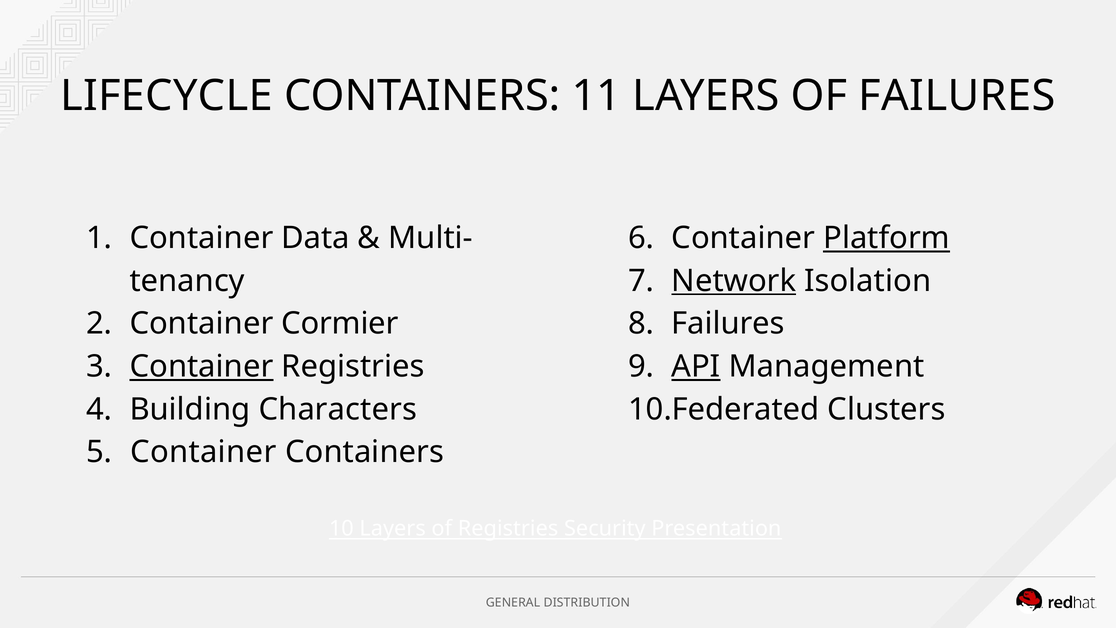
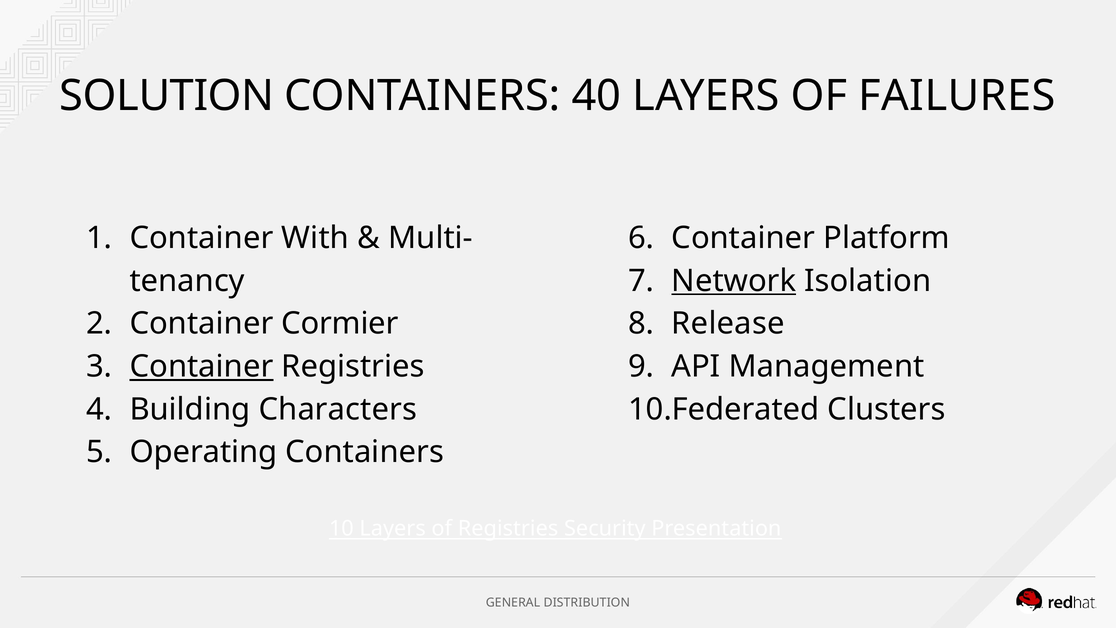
LIFECYCLE: LIFECYCLE -> SOLUTION (167, 96)
11: 11 -> 40 (596, 96)
Data: Data -> With (315, 238)
Platform underline: present -> none (887, 238)
Failures: Failures -> Release (728, 324)
API underline: present -> none (696, 366)
Container: Container -> Operating (203, 452)
